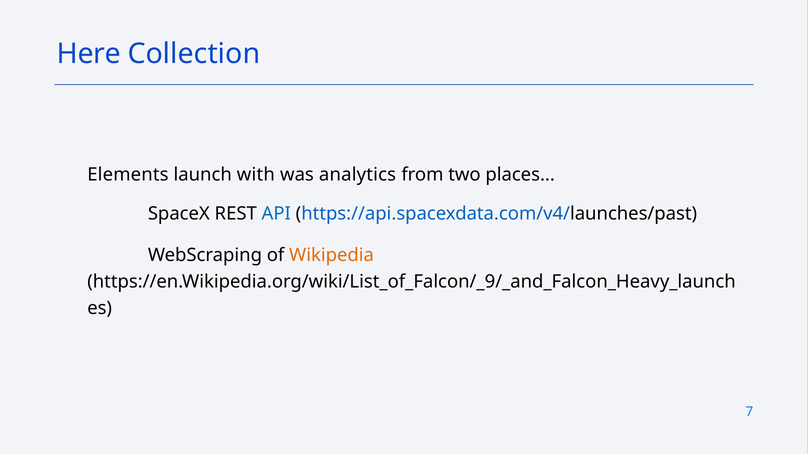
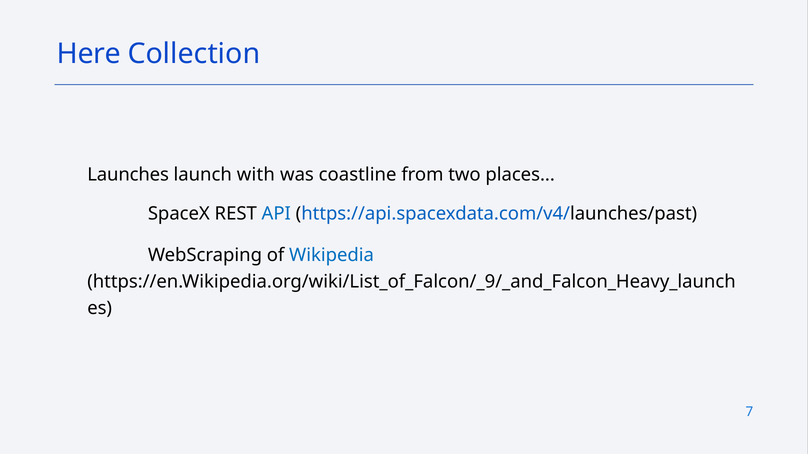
Elements: Elements -> Launches (128, 175)
analytics: analytics -> coastline (358, 175)
Wikipedia colour: orange -> blue (332, 255)
